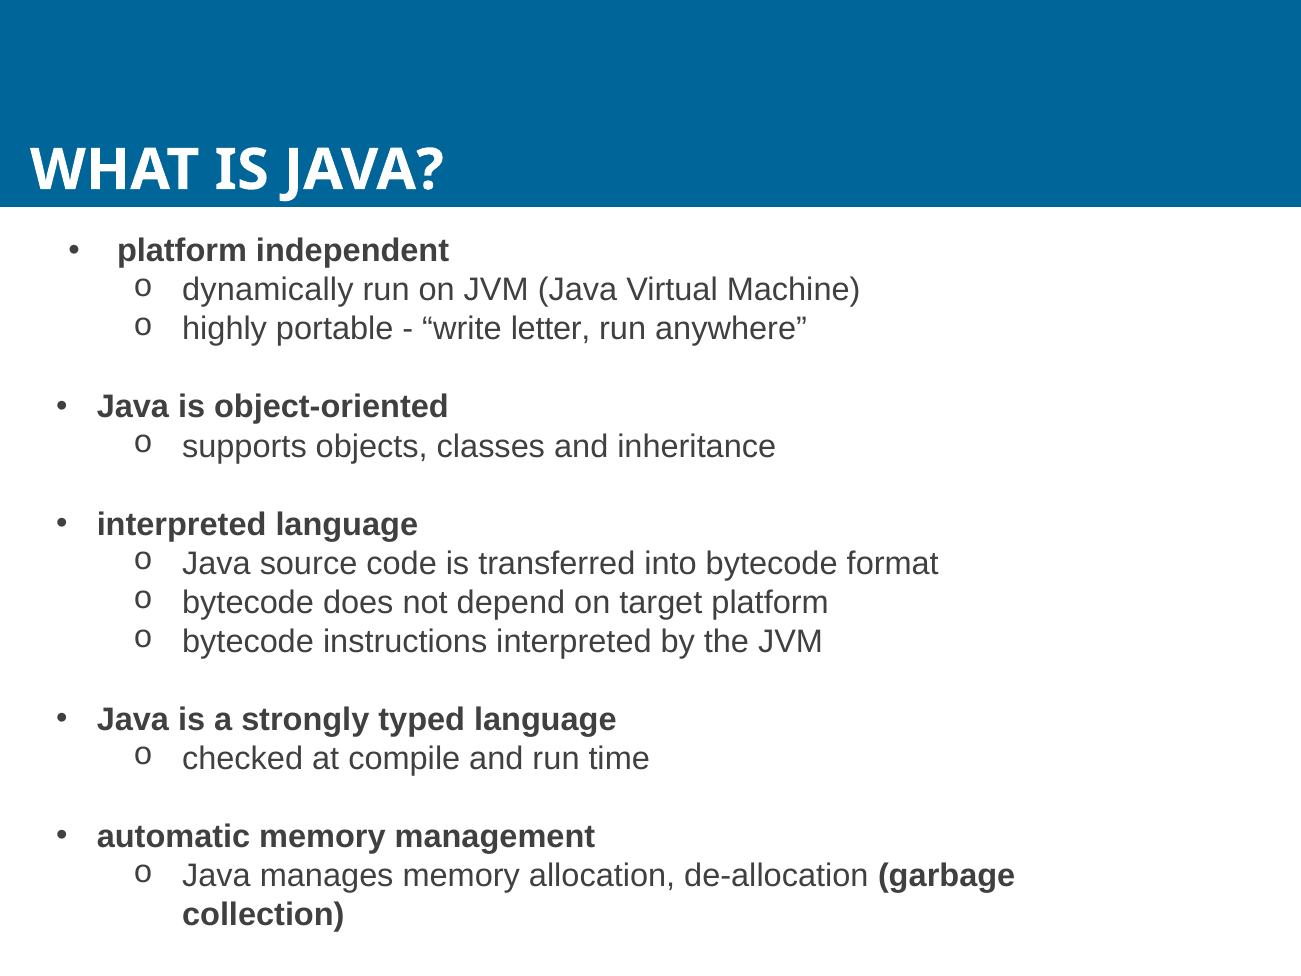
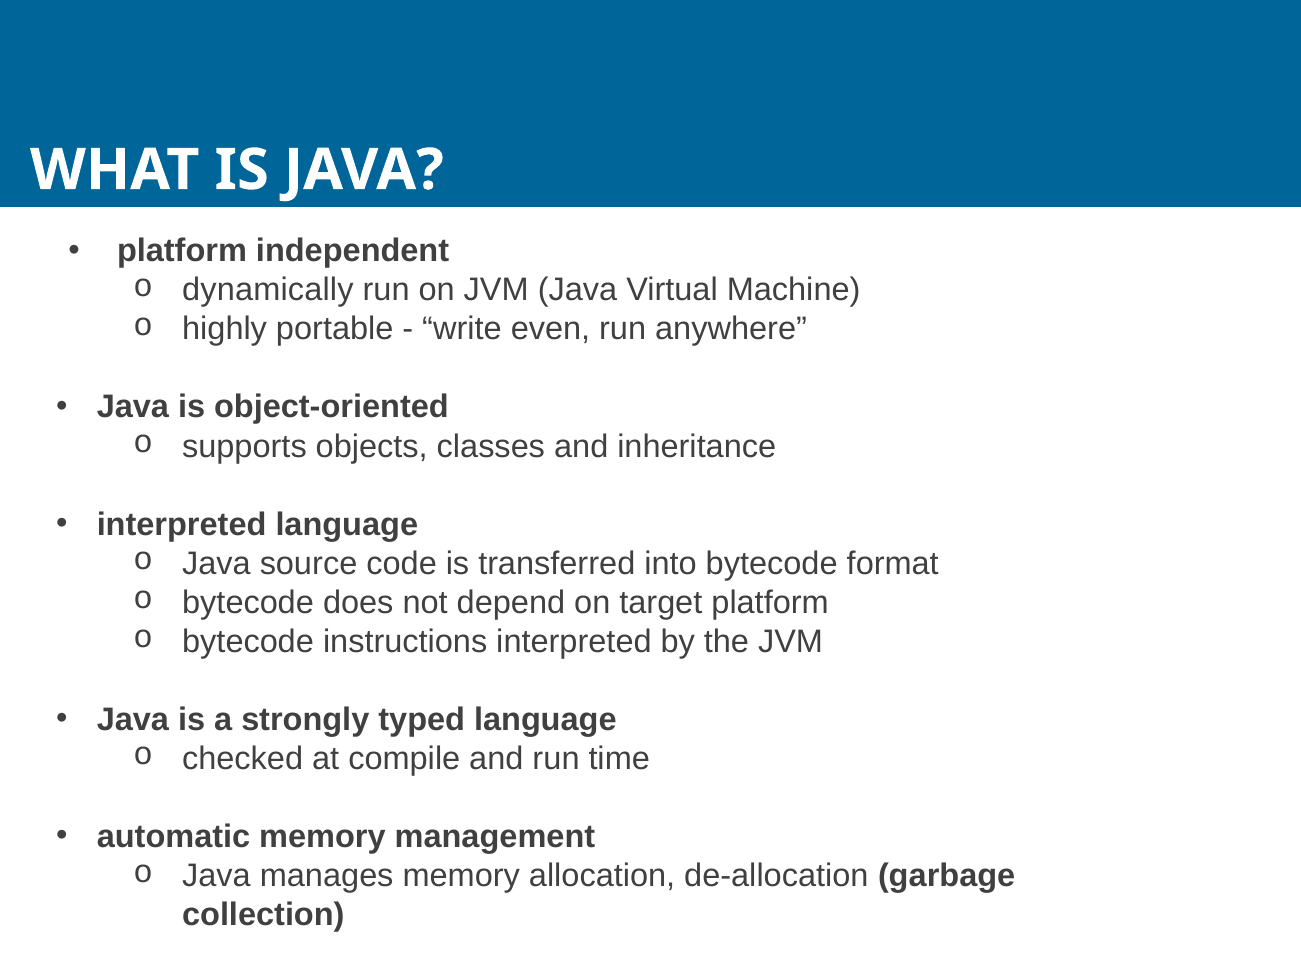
letter: letter -> even (550, 329)
